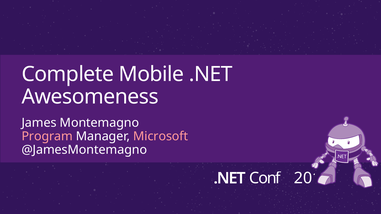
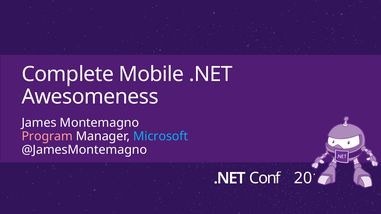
Microsoft colour: pink -> light blue (161, 136)
